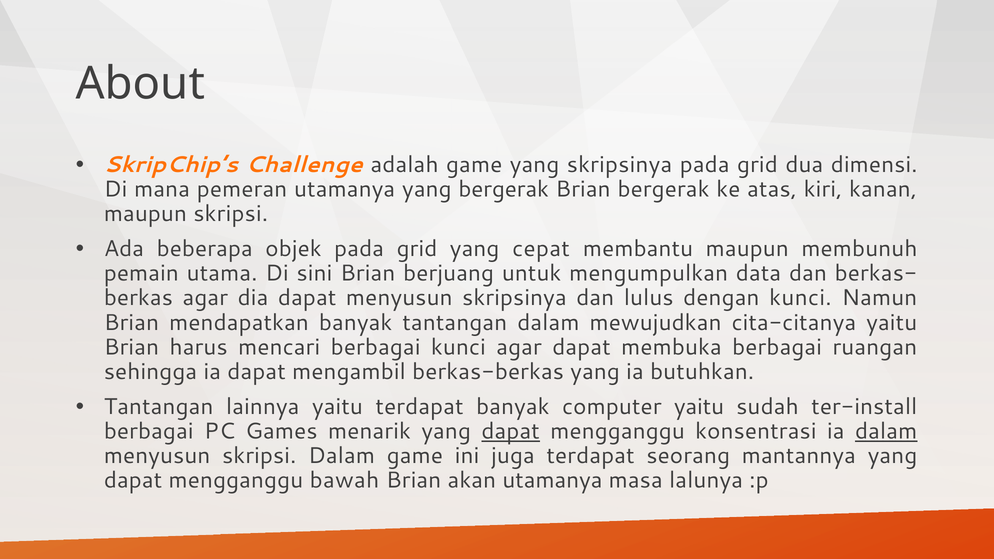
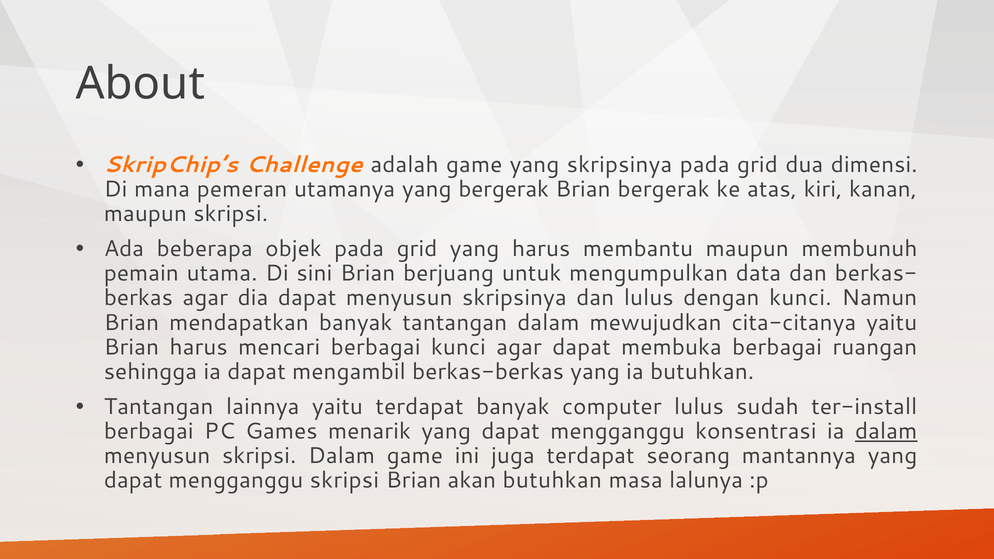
yang cepat: cepat -> harus (541, 249)
computer yaitu: yaitu -> lulus (699, 407)
dapat underline: present -> none (511, 431)
mengganggu bawah: bawah -> skripsi (344, 481)
akan utamanya: utamanya -> butuhkan (552, 481)
